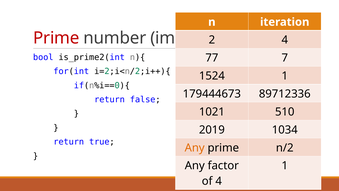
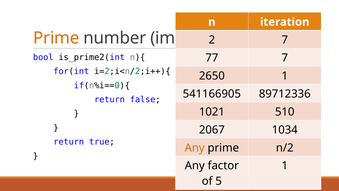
Prime colour: red -> orange (56, 38)
4: 4 -> 7 (285, 40)
1524: 1524 -> 2650 (212, 76)
179444673: 179444673 -> 541166905 (212, 94)
2019: 2019 -> 2067 (212, 130)
of 4: 4 -> 5 (219, 181)
